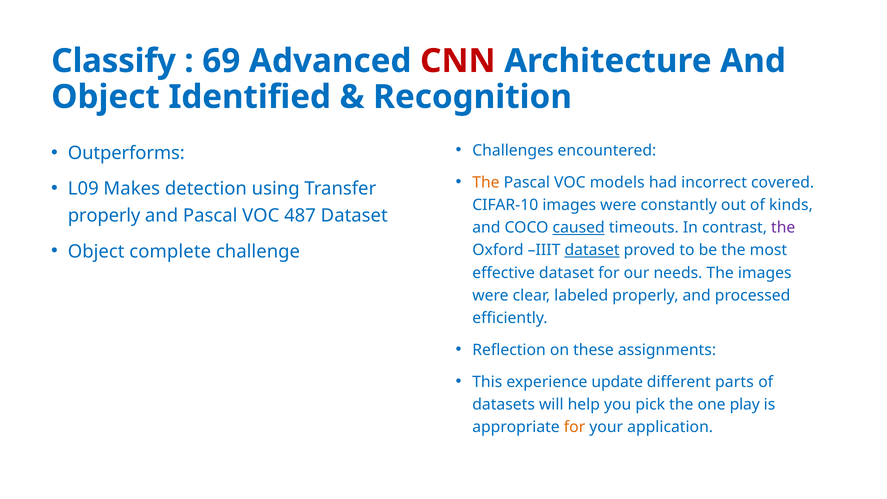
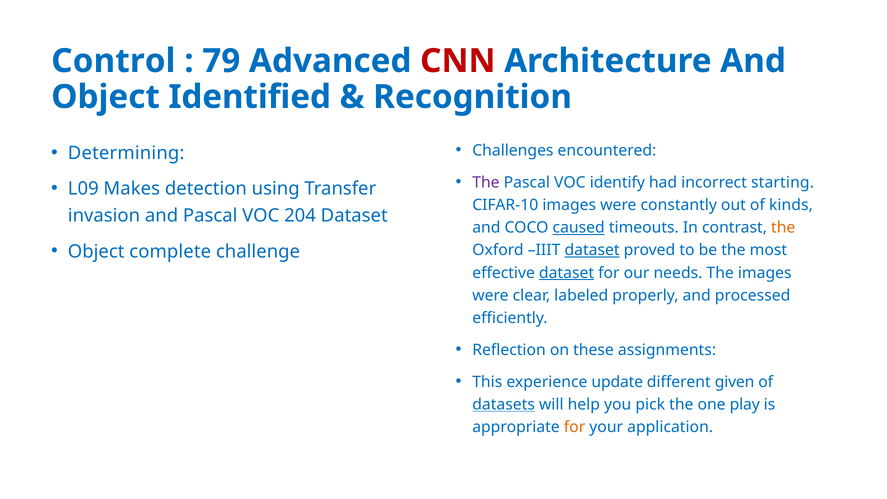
Classify: Classify -> Control (113, 61)
69: 69 -> 79 (221, 61)
Outperforms: Outperforms -> Determining (126, 153)
The colour: orange -> purple (486, 182)
models: models -> identify (617, 182)
covered: covered -> starting (783, 182)
properly: properly -> invasion (104, 215)
487: 487 -> 204 (300, 215)
the colour: purple -> orange (783, 228)
dataset underline: none -> present (567, 273)
parts: parts -> given (735, 382)
datasets underline: none -> present (504, 404)
